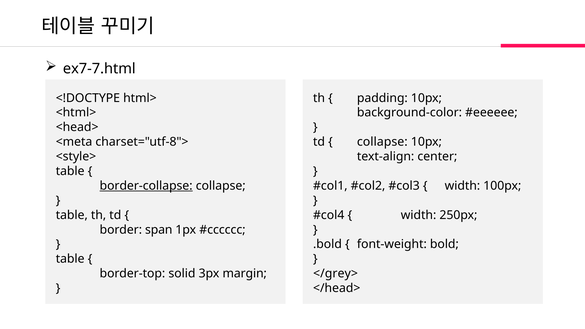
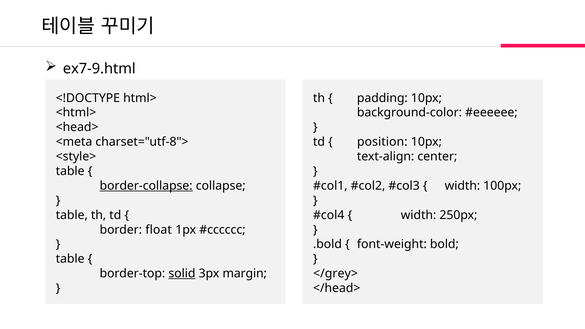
ex7-7.html: ex7-7.html -> ex7-9.html (99, 69)
collapse: collapse -> position (382, 142)
span: span -> float (159, 230)
solid underline: none -> present (182, 274)
